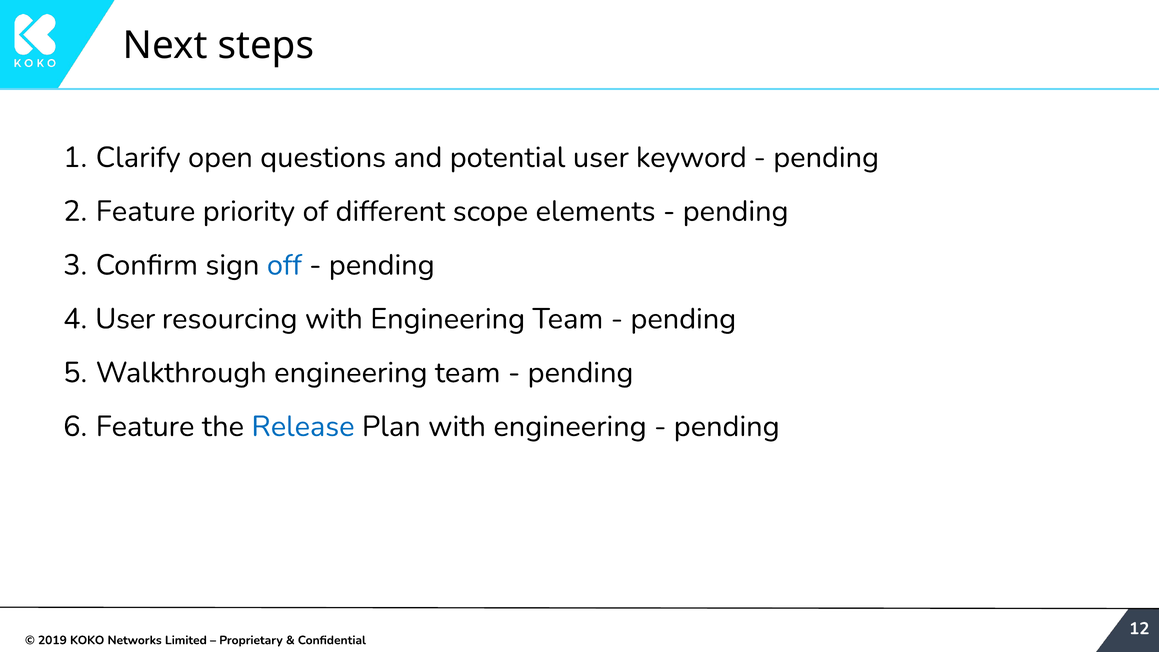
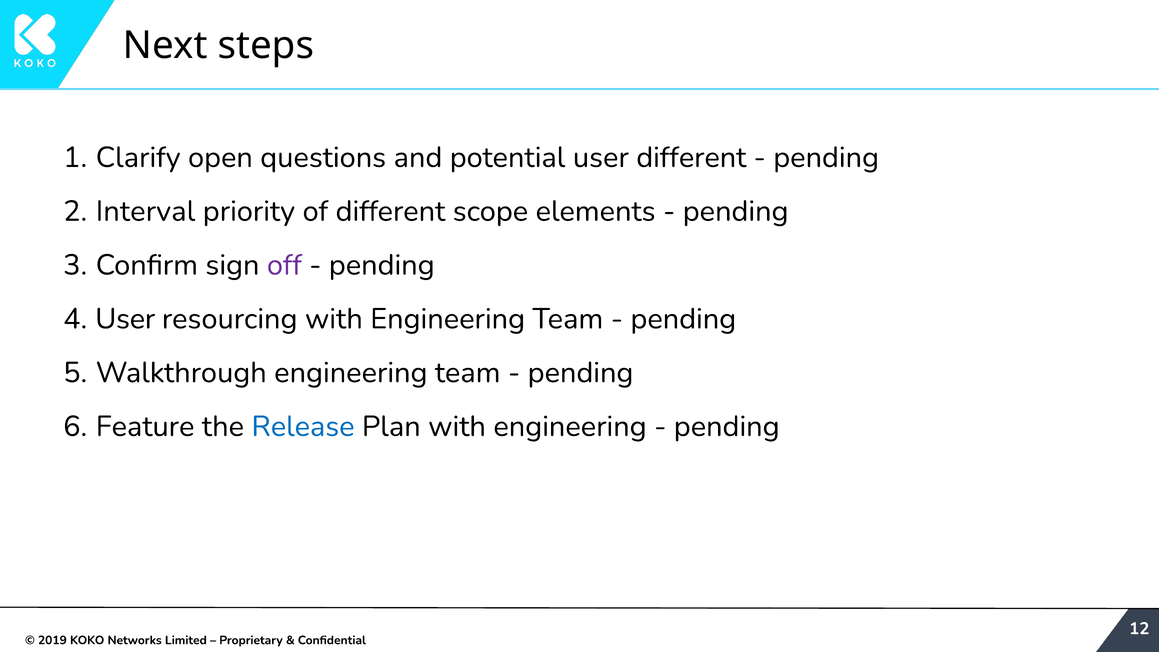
user keyword: keyword -> different (691, 157)
Feature: Feature -> Interval (146, 211)
off colour: blue -> purple (284, 265)
